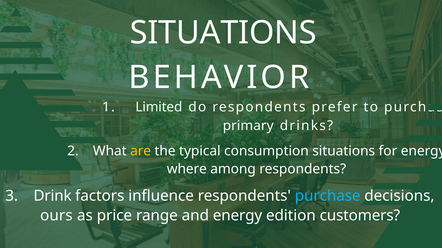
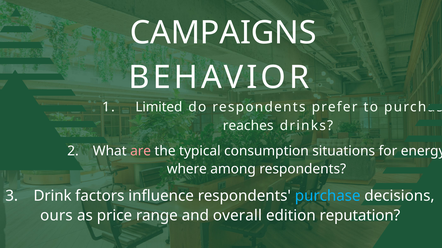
SITUATIONS: SITUATIONS -> CAMPAIGNS (223, 33)
primary: primary -> reaches (248, 126)
are colour: yellow -> pink (141, 151)
and energy: energy -> overall (237, 216)
customers: customers -> reputation (360, 216)
